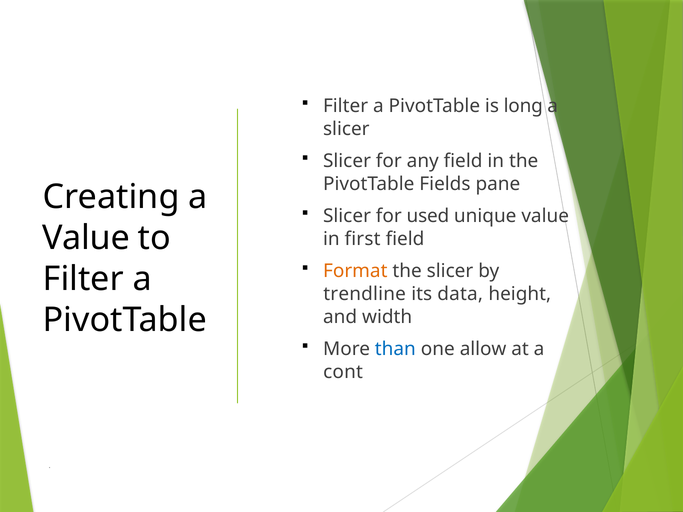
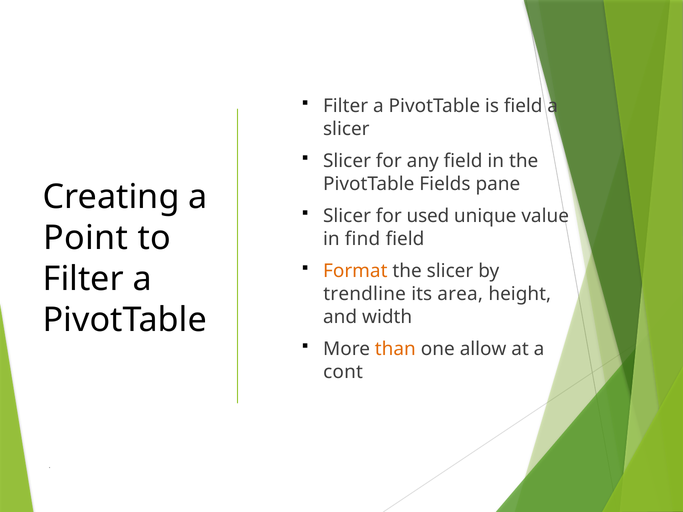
is long: long -> field (523, 106)
Value: Value -> Point (86, 238)
first: first -> find (363, 239)
data: data -> area (460, 294)
than colour: blue -> orange (395, 349)
